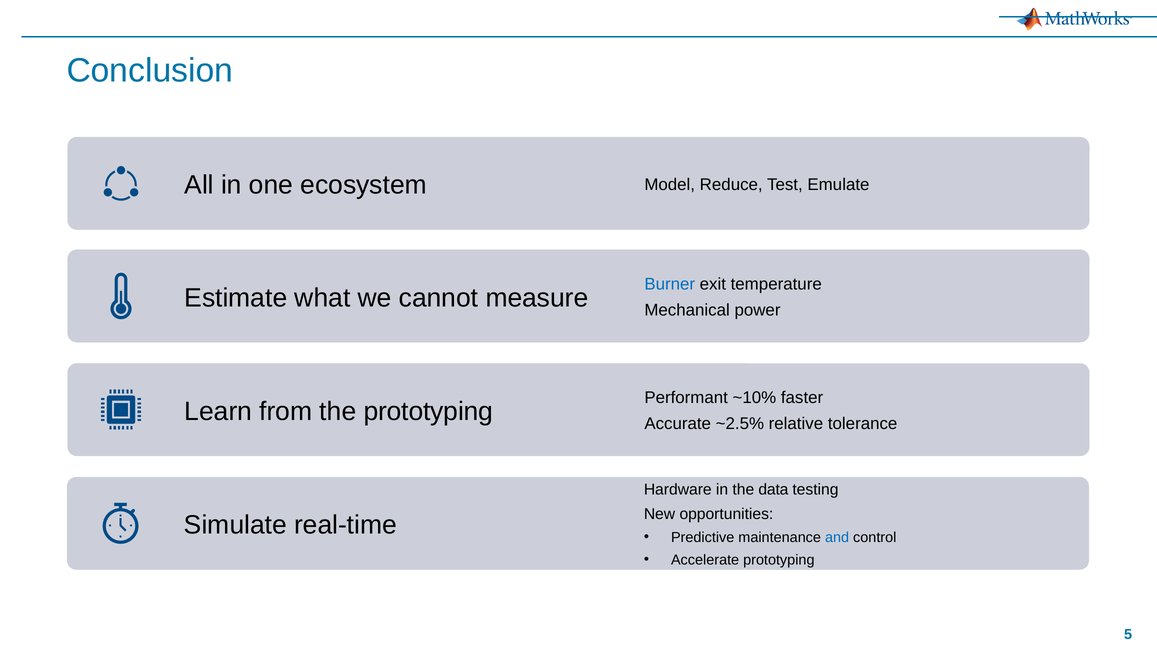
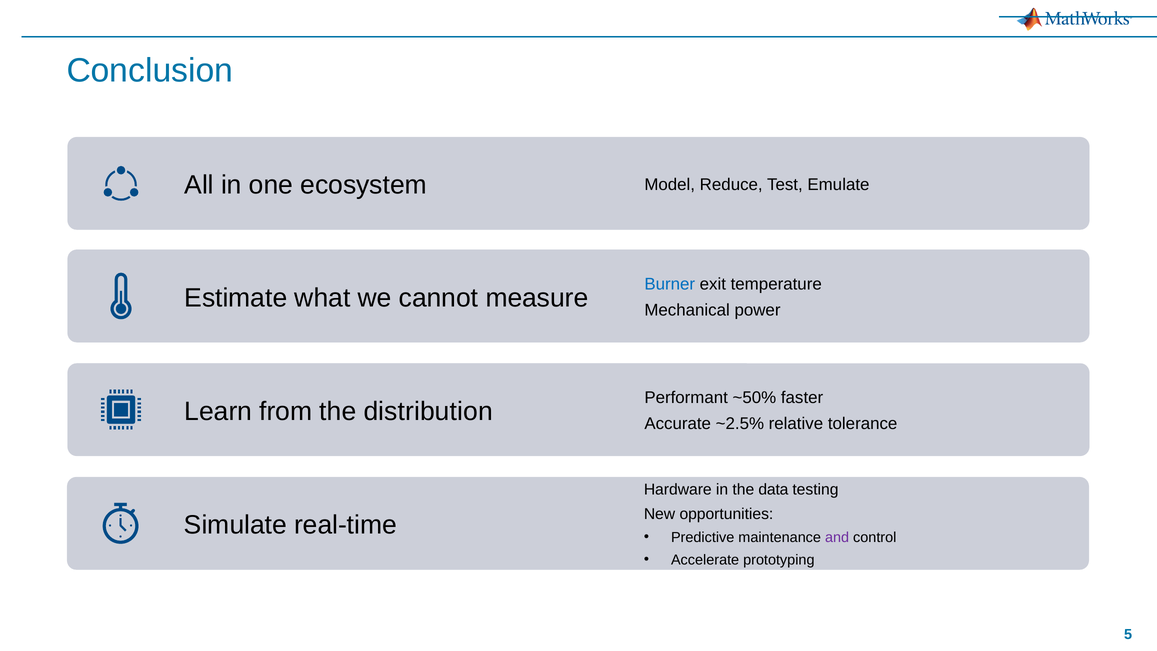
~10%: ~10% -> ~50% (754, 398)
the prototyping: prototyping -> distribution (428, 411)
and colour: blue -> purple (837, 537)
